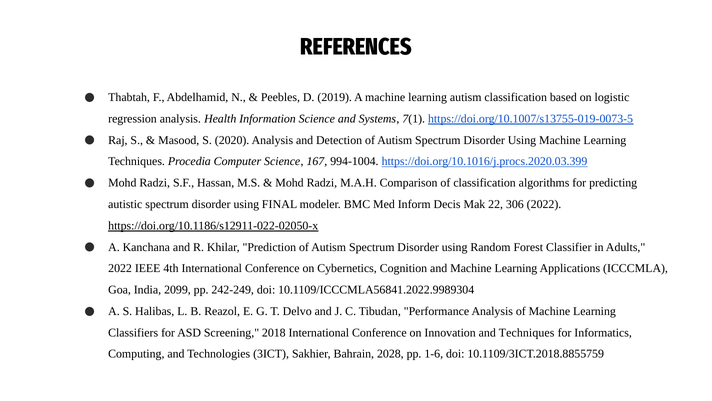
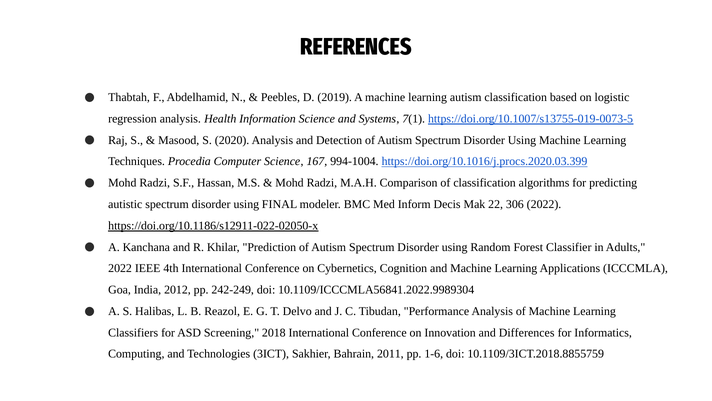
2099: 2099 -> 2012 (177, 290)
and Techniques: Techniques -> Differences (527, 332)
2028: 2028 -> 2011 (390, 354)
